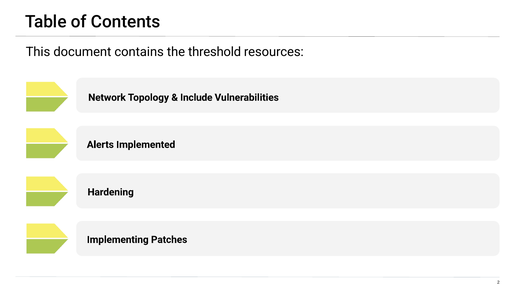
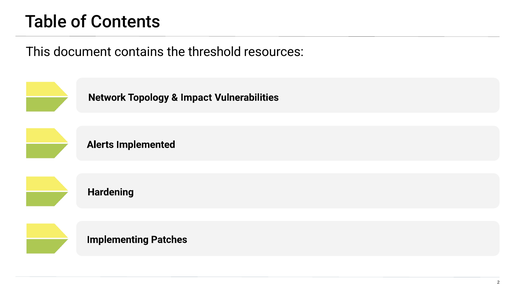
Include: Include -> Impact (196, 97)
